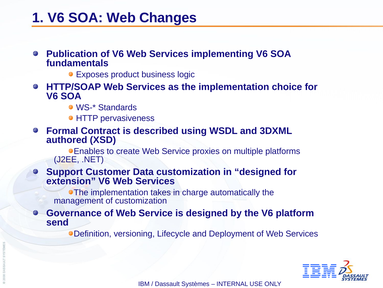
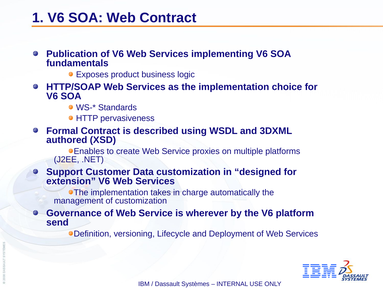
Web Changes: Changes -> Contract (168, 18)
is designed: designed -> wherever (207, 213)
